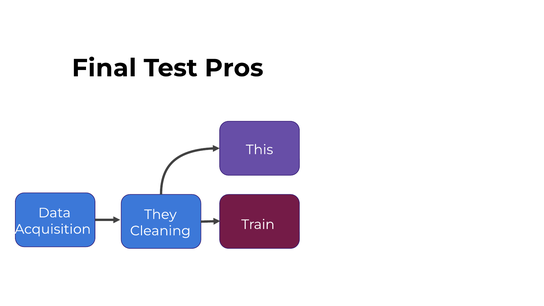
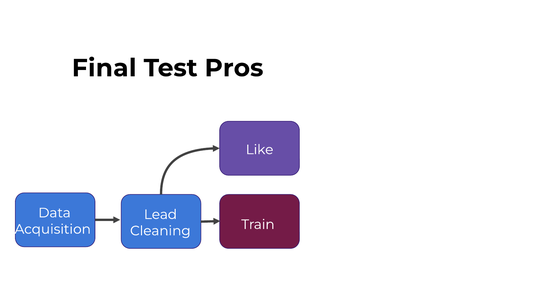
This: This -> Like (260, 150)
They: They -> Lead (160, 215)
